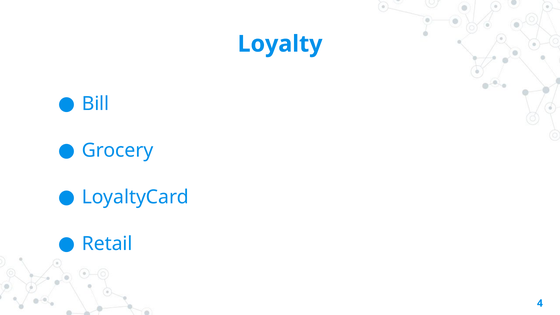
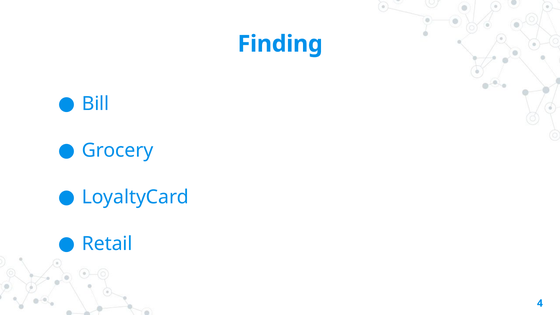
Loyalty: Loyalty -> Finding (280, 44)
